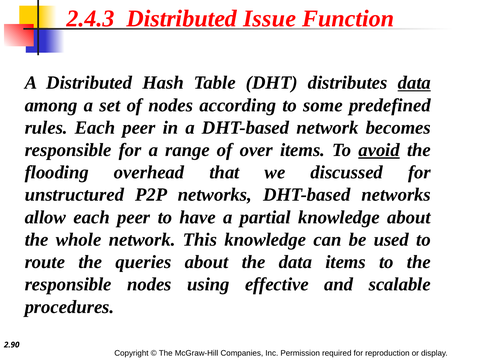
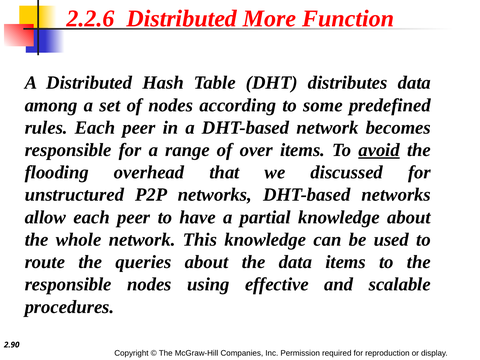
2.4.3: 2.4.3 -> 2.2.6 (90, 18)
Issue: Issue -> More (270, 18)
data underline: present -> none (414, 83)
